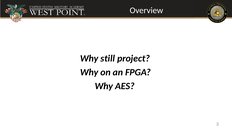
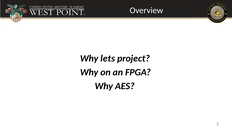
still: still -> lets (108, 59)
